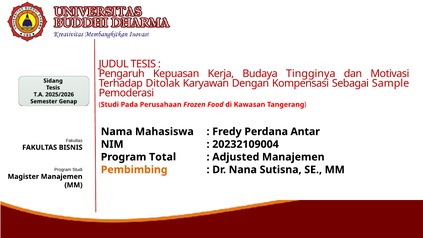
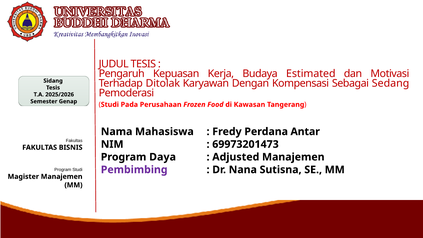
Tingginya: Tingginya -> Estimated (311, 74)
Sample: Sample -> Sedang (391, 83)
20232109004: 20232109004 -> 69973201473 (246, 144)
Total: Total -> Daya (163, 157)
Pembimbing colour: orange -> purple (134, 170)
